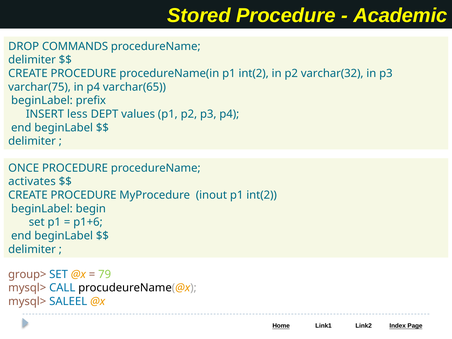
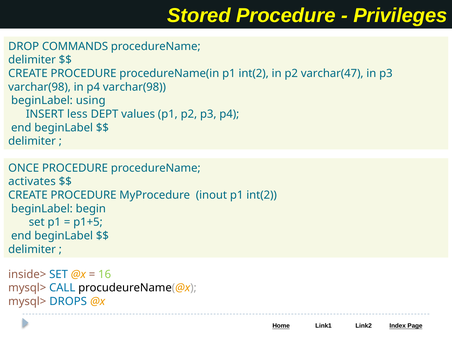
Academic: Academic -> Privileges (400, 16)
varchar(32: varchar(32 -> varchar(47 (332, 73)
varchar(75: varchar(75 -> varchar(98 (40, 87)
p4 varchar(65: varchar(65 -> varchar(98 (134, 87)
prefix: prefix -> using (91, 101)
p1+6: p1+6 -> p1+5 (88, 222)
group>: group> -> inside> (27, 274)
79: 79 -> 16 (105, 274)
SALEEL: SALEEL -> DROPS (68, 301)
